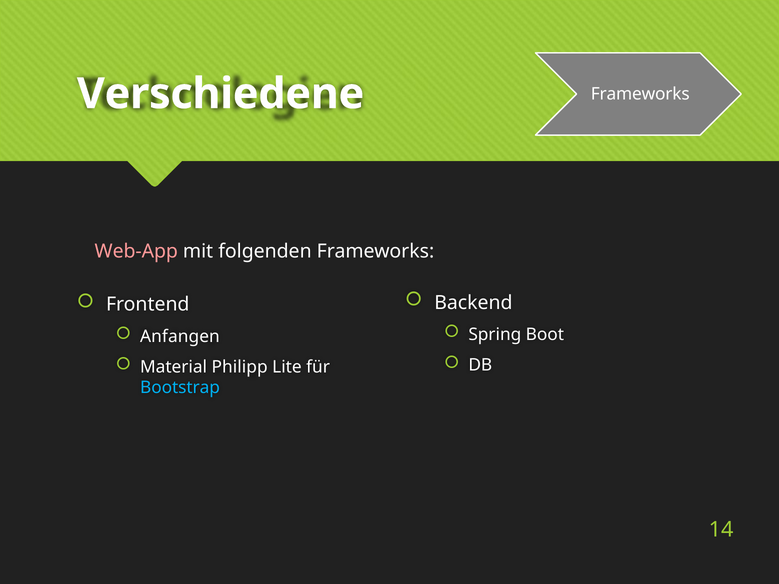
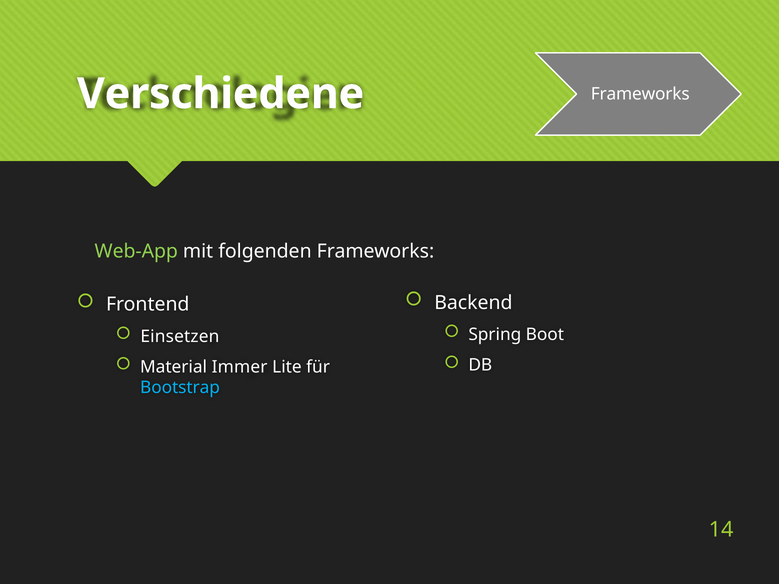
Web-App colour: pink -> light green (136, 251)
Anfangen: Anfangen -> Einsetzen (180, 336)
Philipp: Philipp -> Immer (240, 367)
